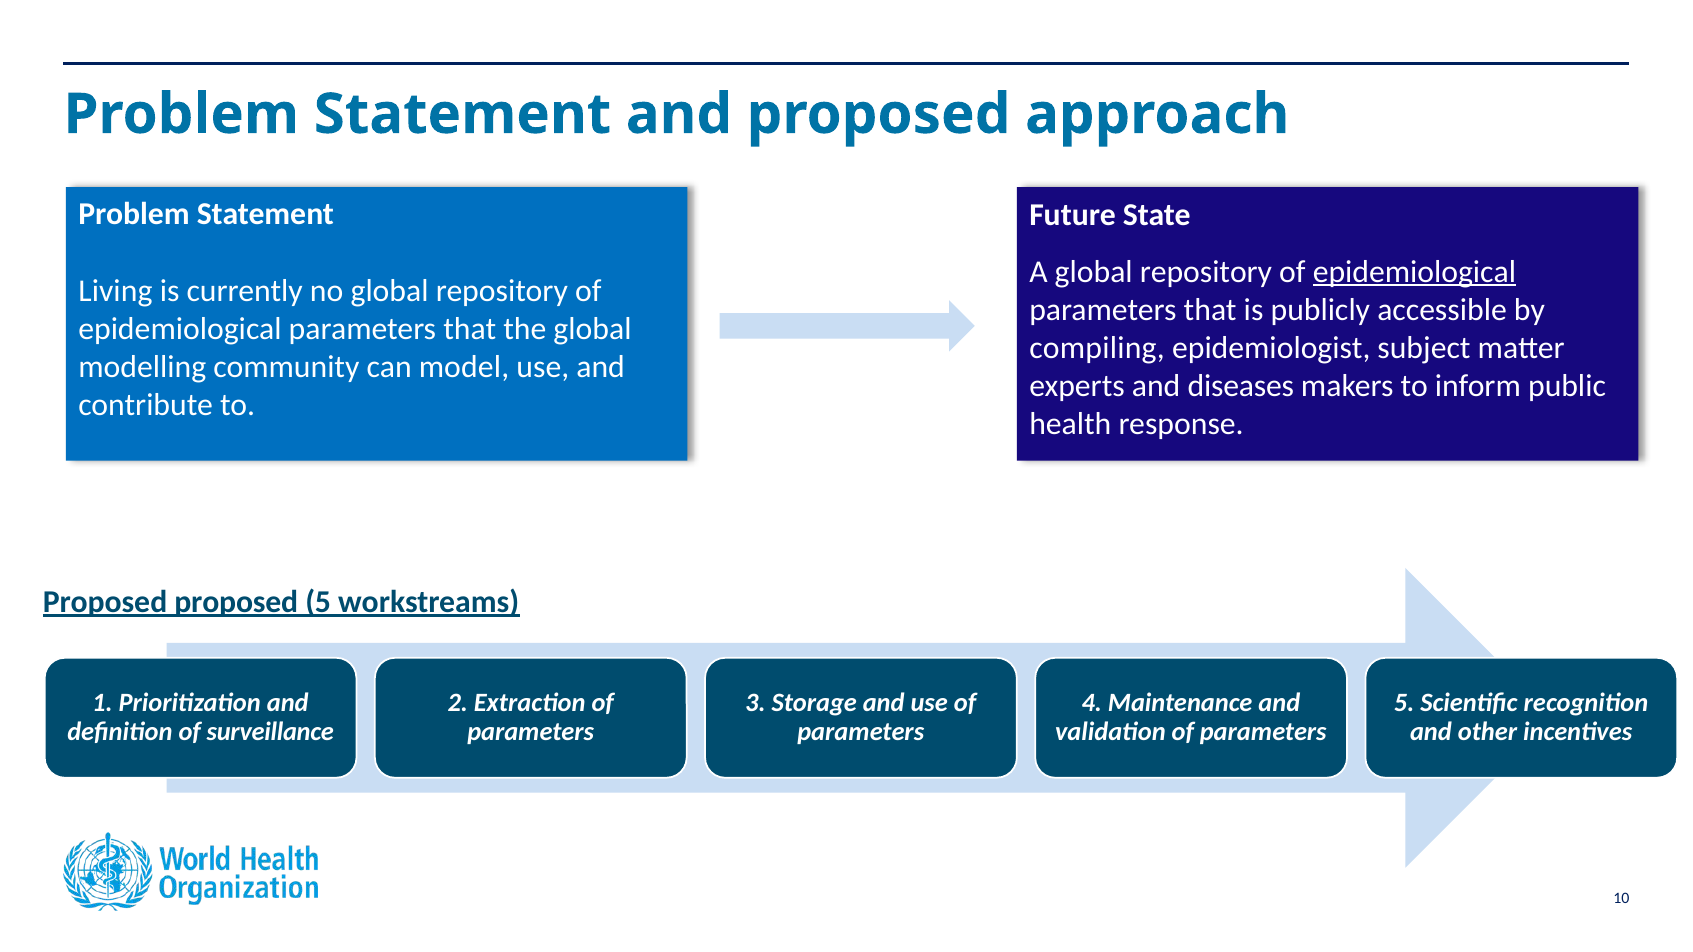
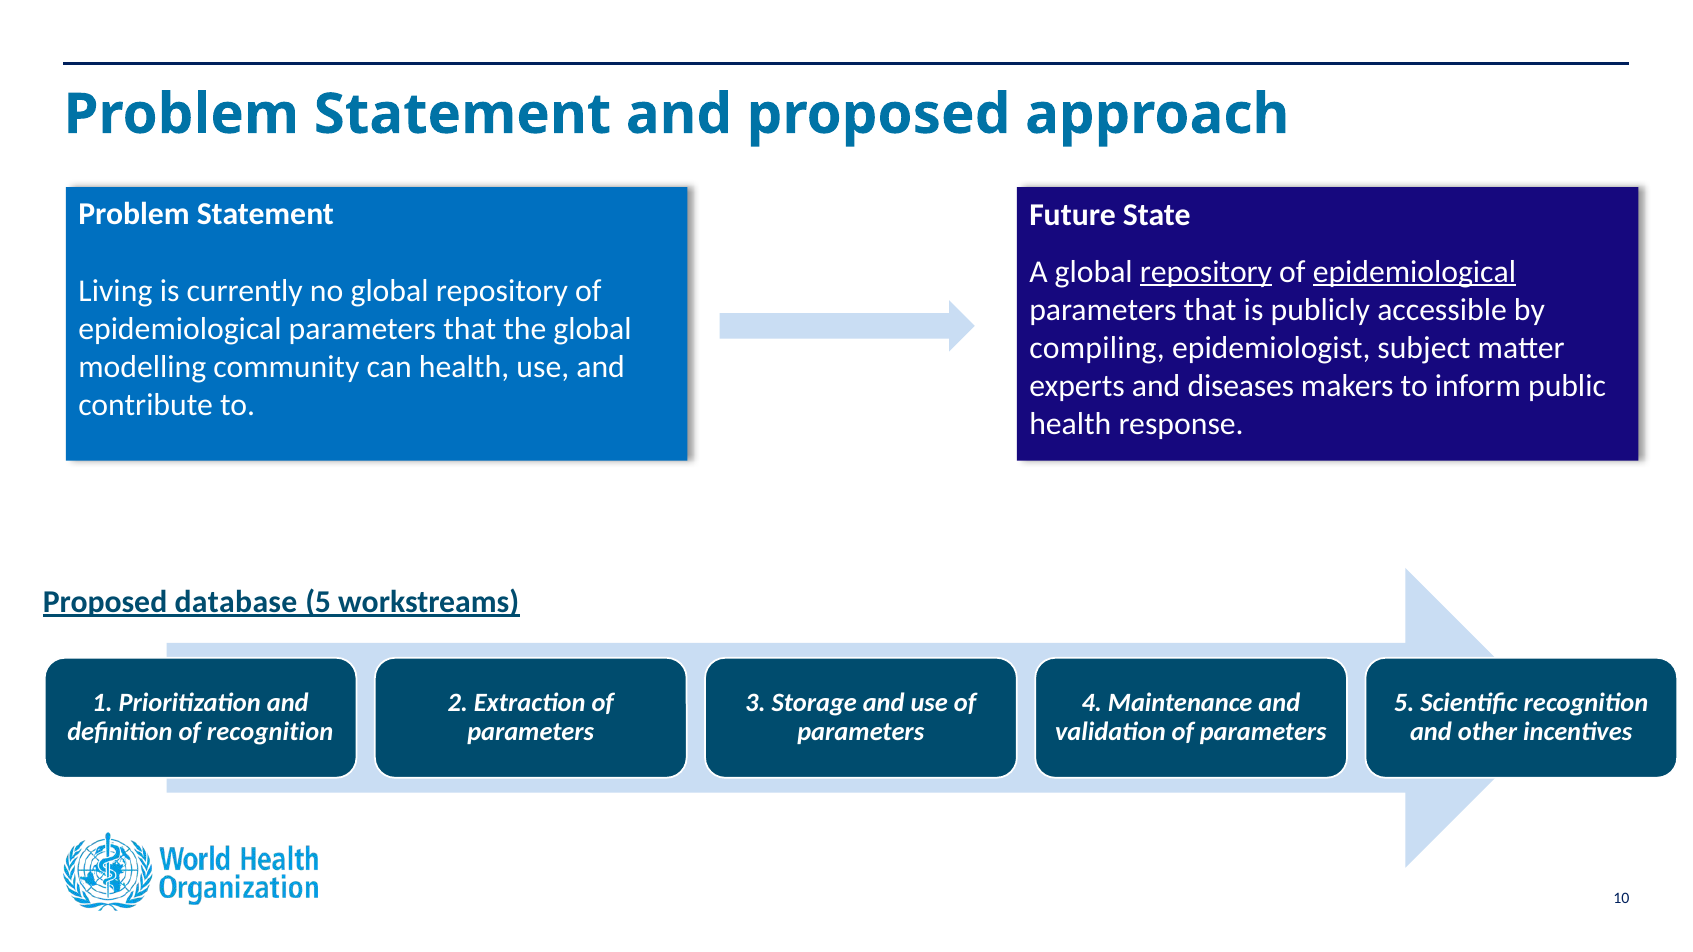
repository underline: none -> present (1206, 272)
can model: model -> health (464, 367)
Proposed proposed: proposed -> database (236, 602)
of surveillance: surveillance -> recognition (270, 732)
